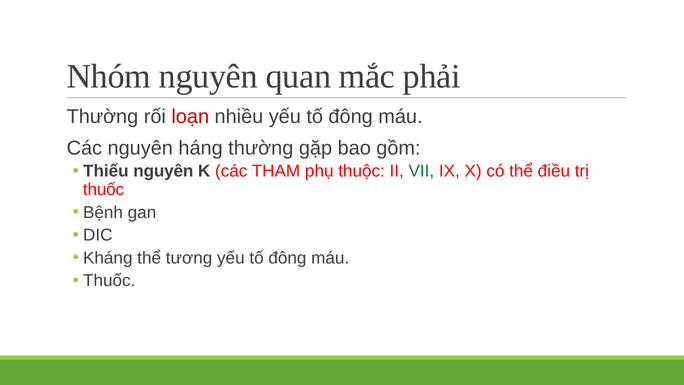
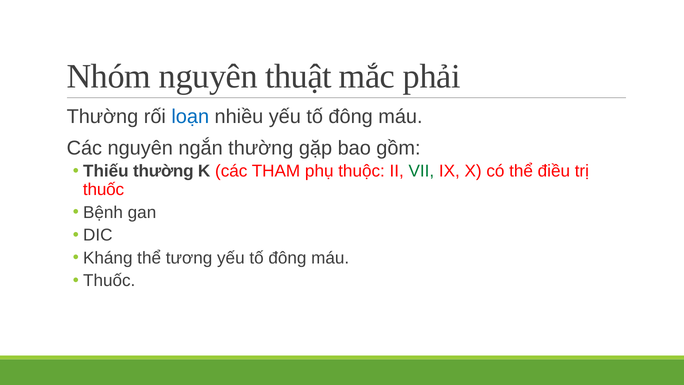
quan: quan -> thuật (298, 77)
loạn colour: red -> blue (190, 117)
háng: háng -> ngắn (201, 148)
Thiếu nguyên: nguyên -> thường (163, 171)
